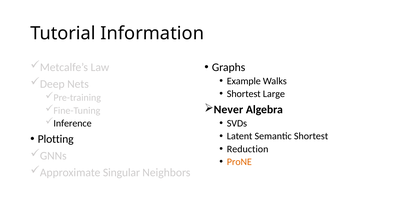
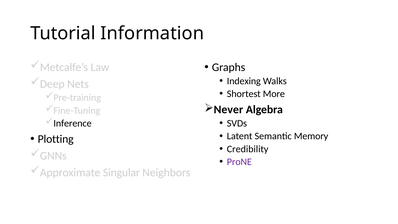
Example: Example -> Indexing (244, 81)
Large: Large -> More (274, 94)
Semantic Shortest: Shortest -> Memory (311, 136)
Reduction: Reduction -> Credibility (248, 149)
ProNE colour: orange -> purple (239, 162)
